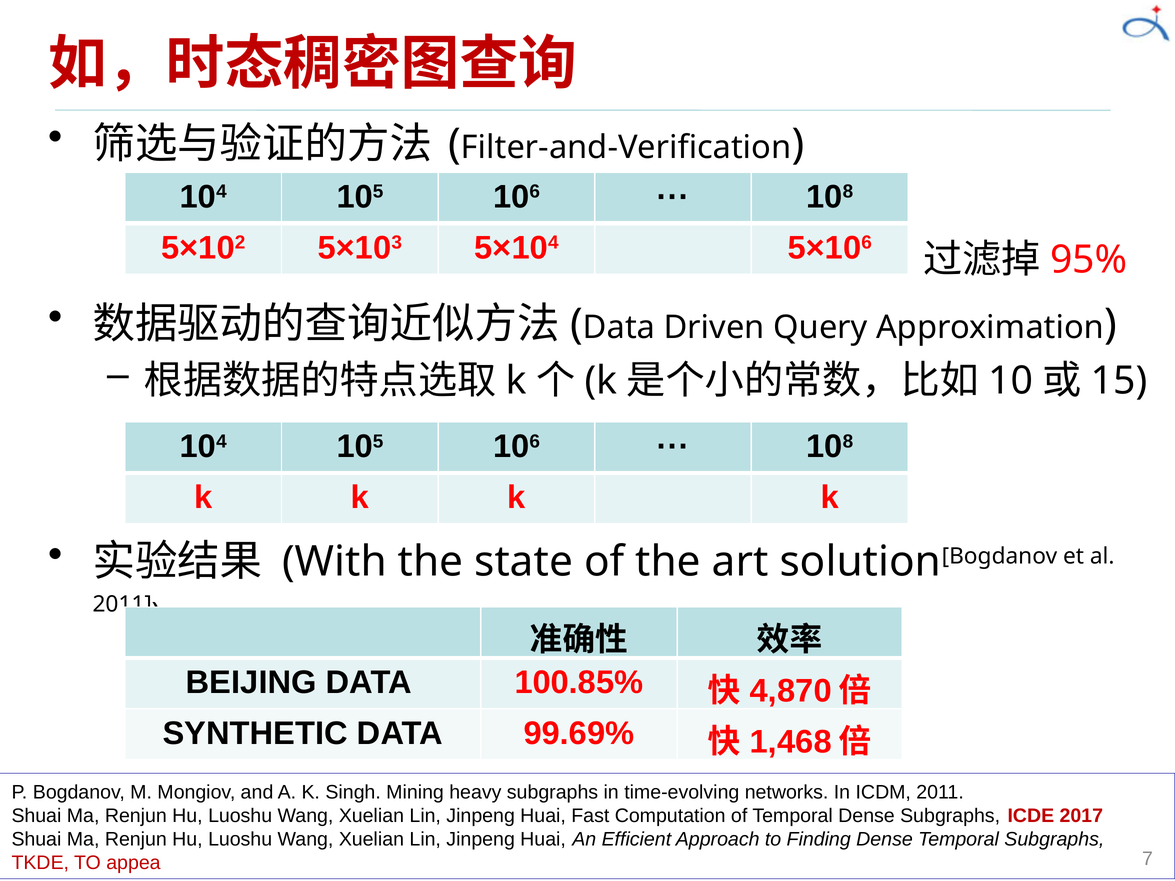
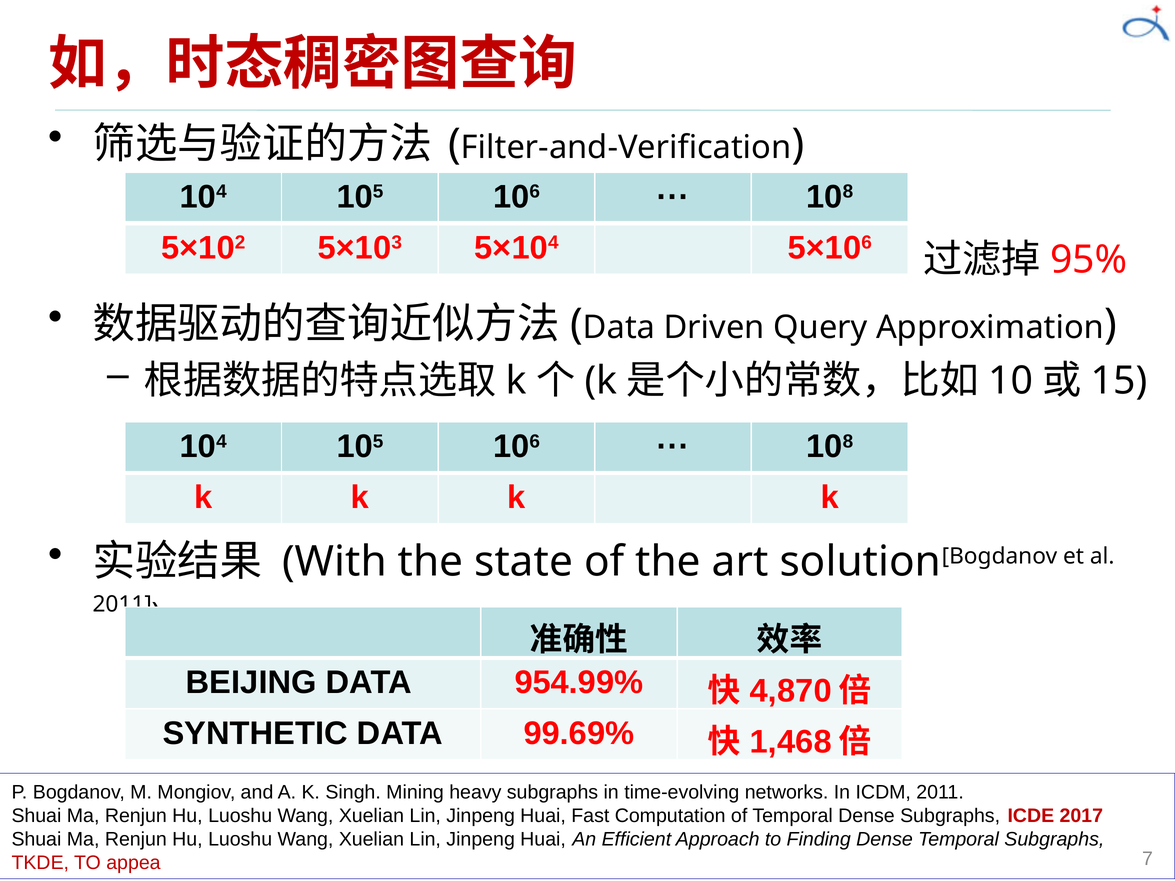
100.85%: 100.85% -> 954.99% (579, 683)
